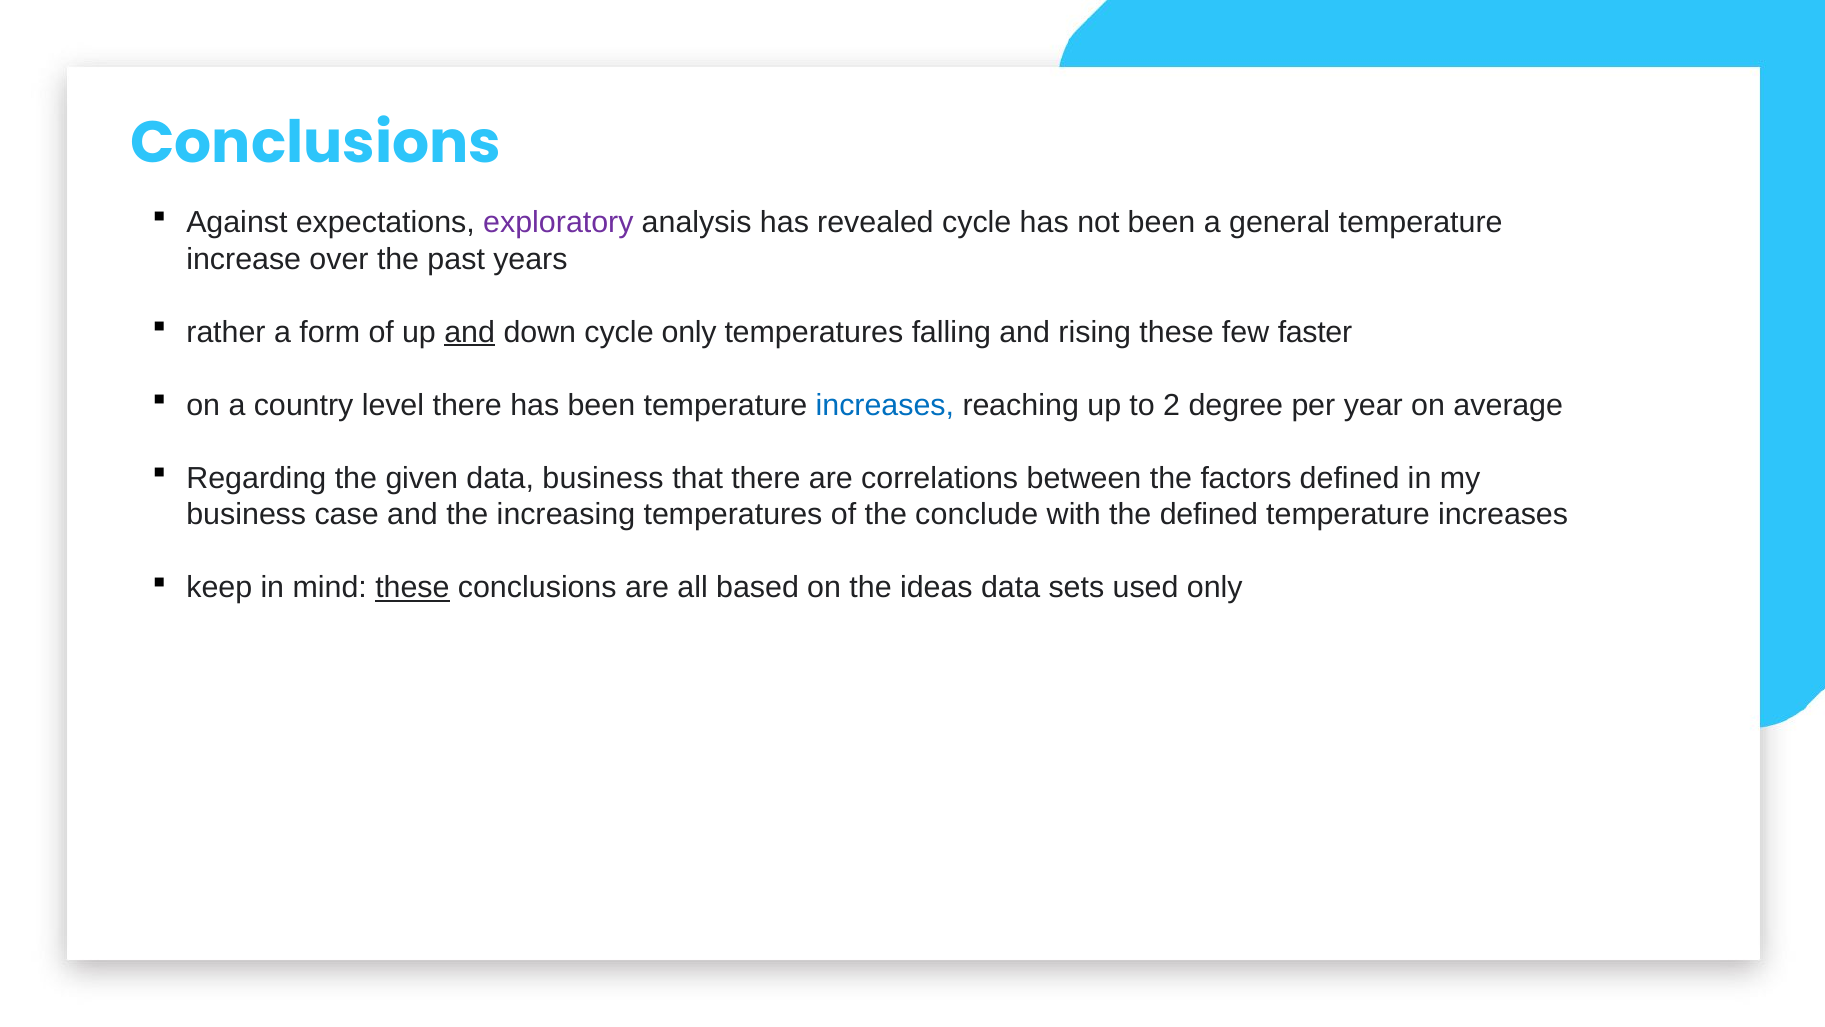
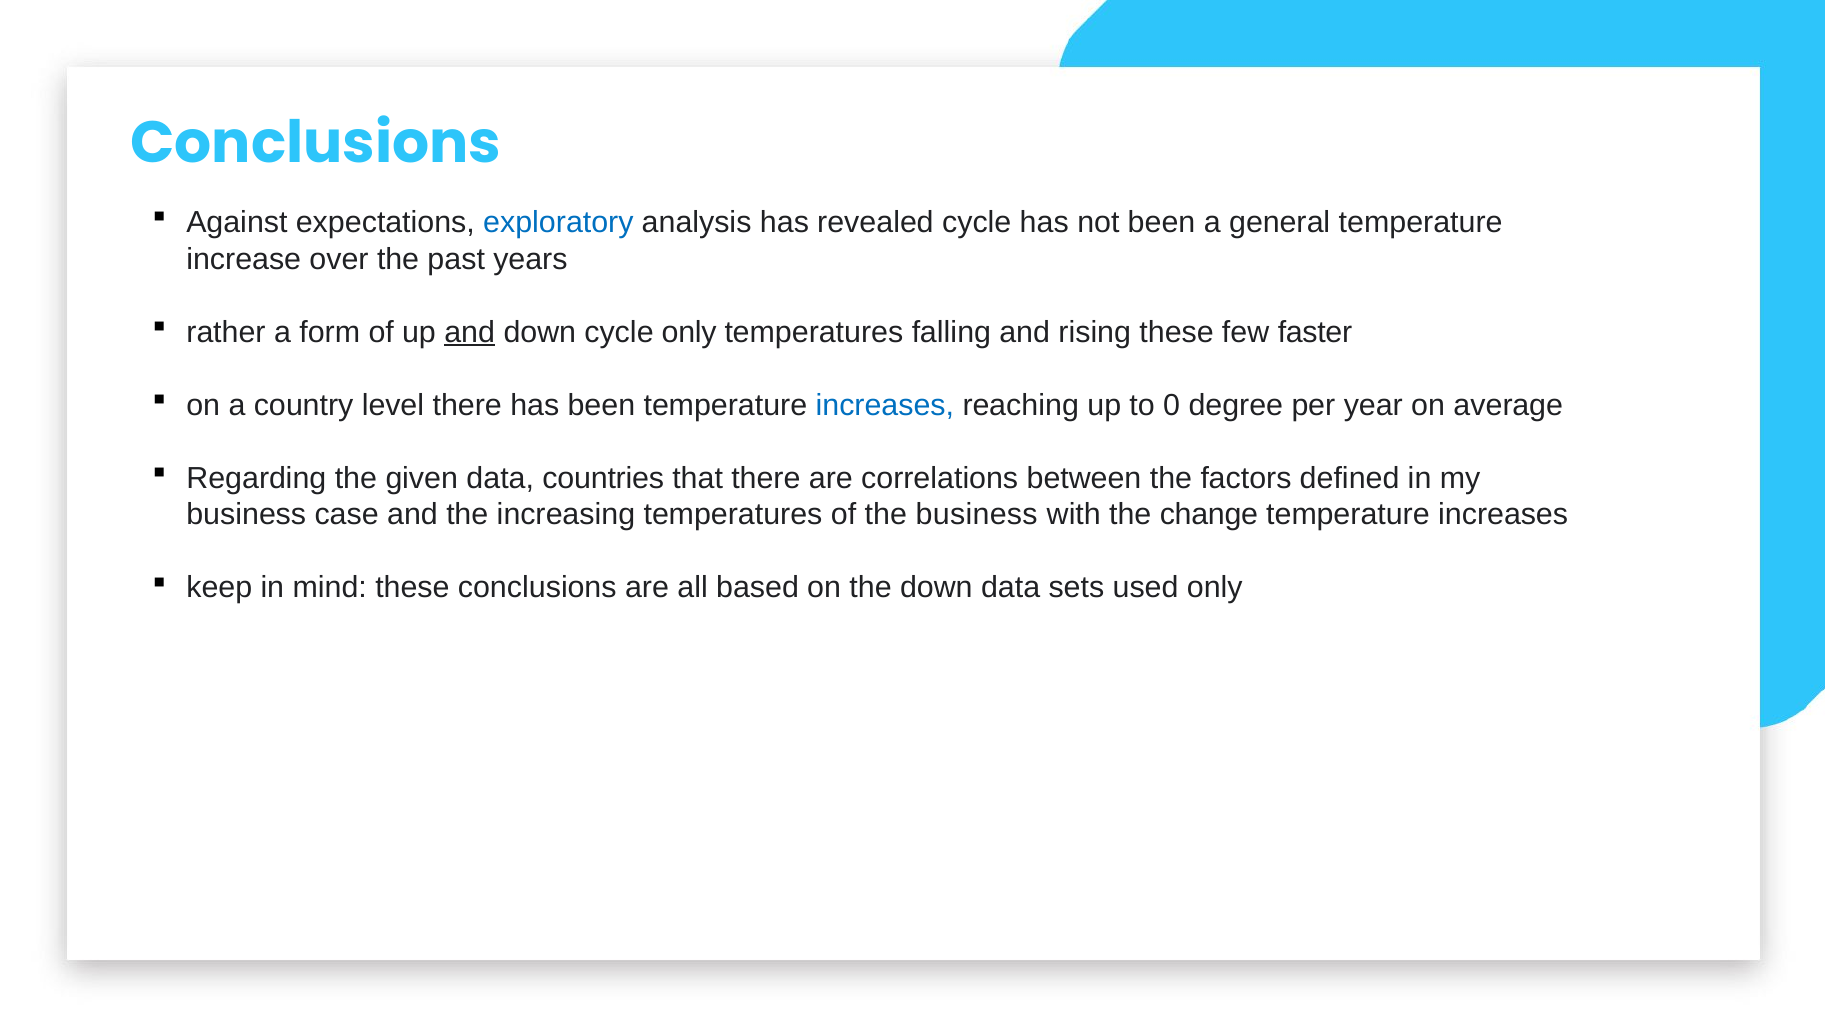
exploratory colour: purple -> blue (558, 223)
2: 2 -> 0 (1172, 405)
data business: business -> countries (603, 478)
the conclude: conclude -> business (977, 515)
the defined: defined -> change (1209, 515)
these underline: present -> none (412, 588)
the ideas: ideas -> down (936, 588)
